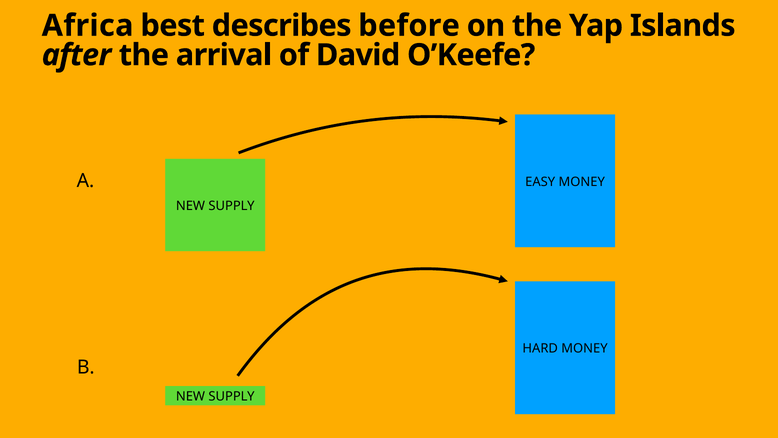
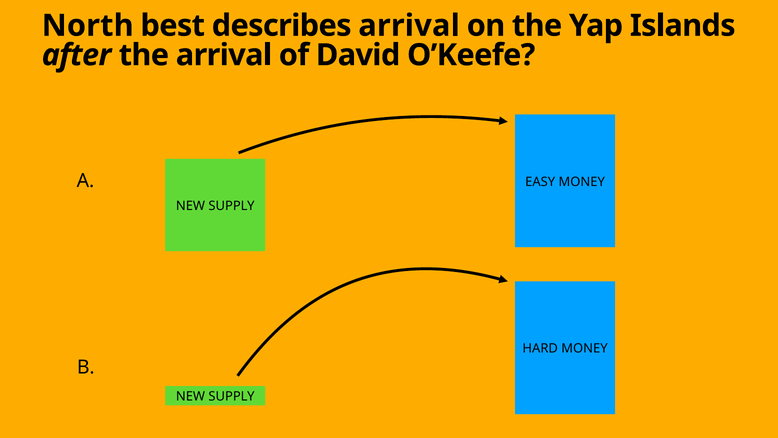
Africa: Africa -> North (88, 26)
describes before: before -> arrival (409, 26)
